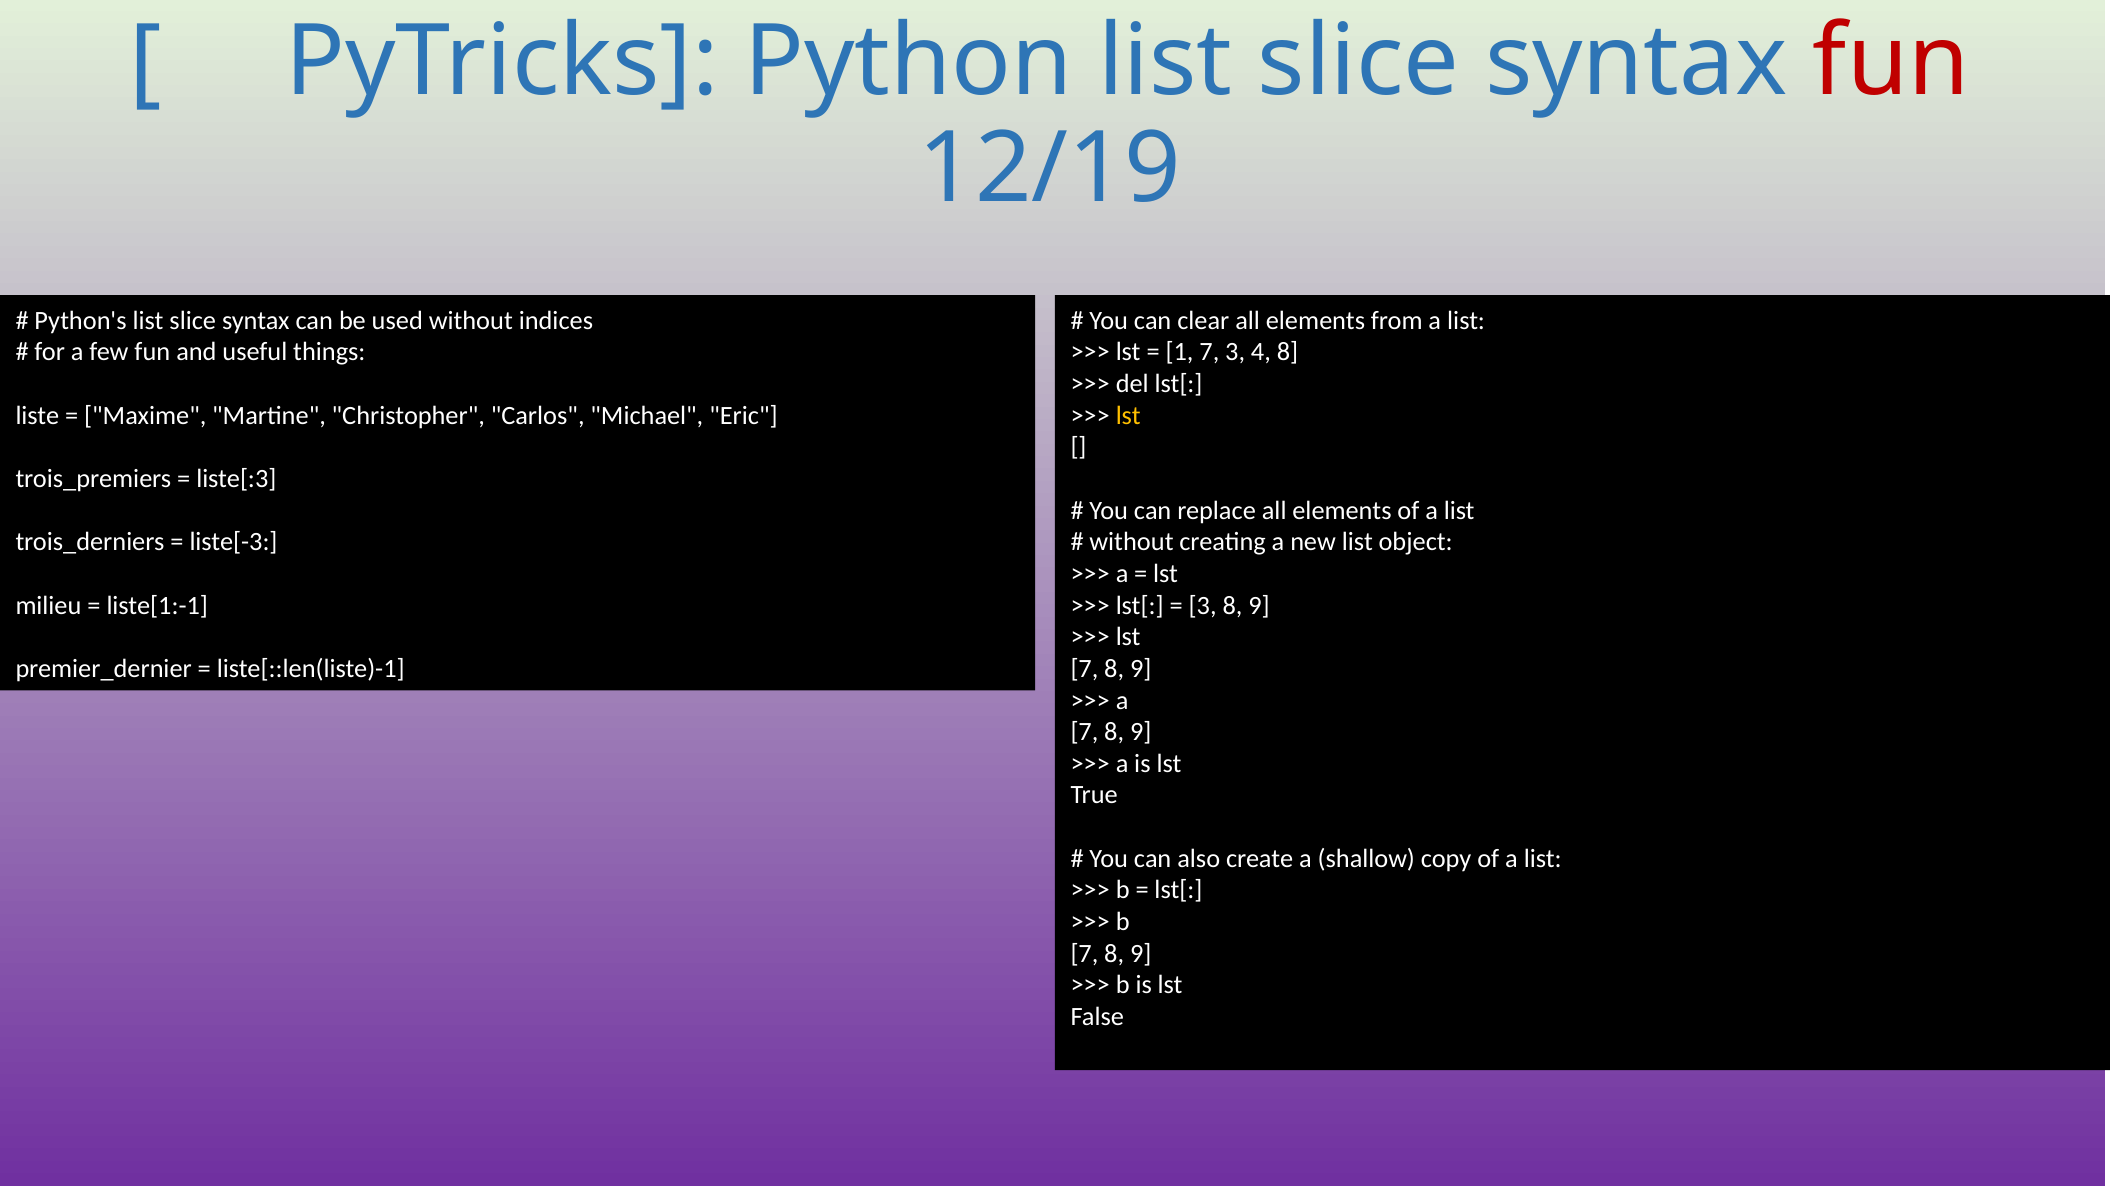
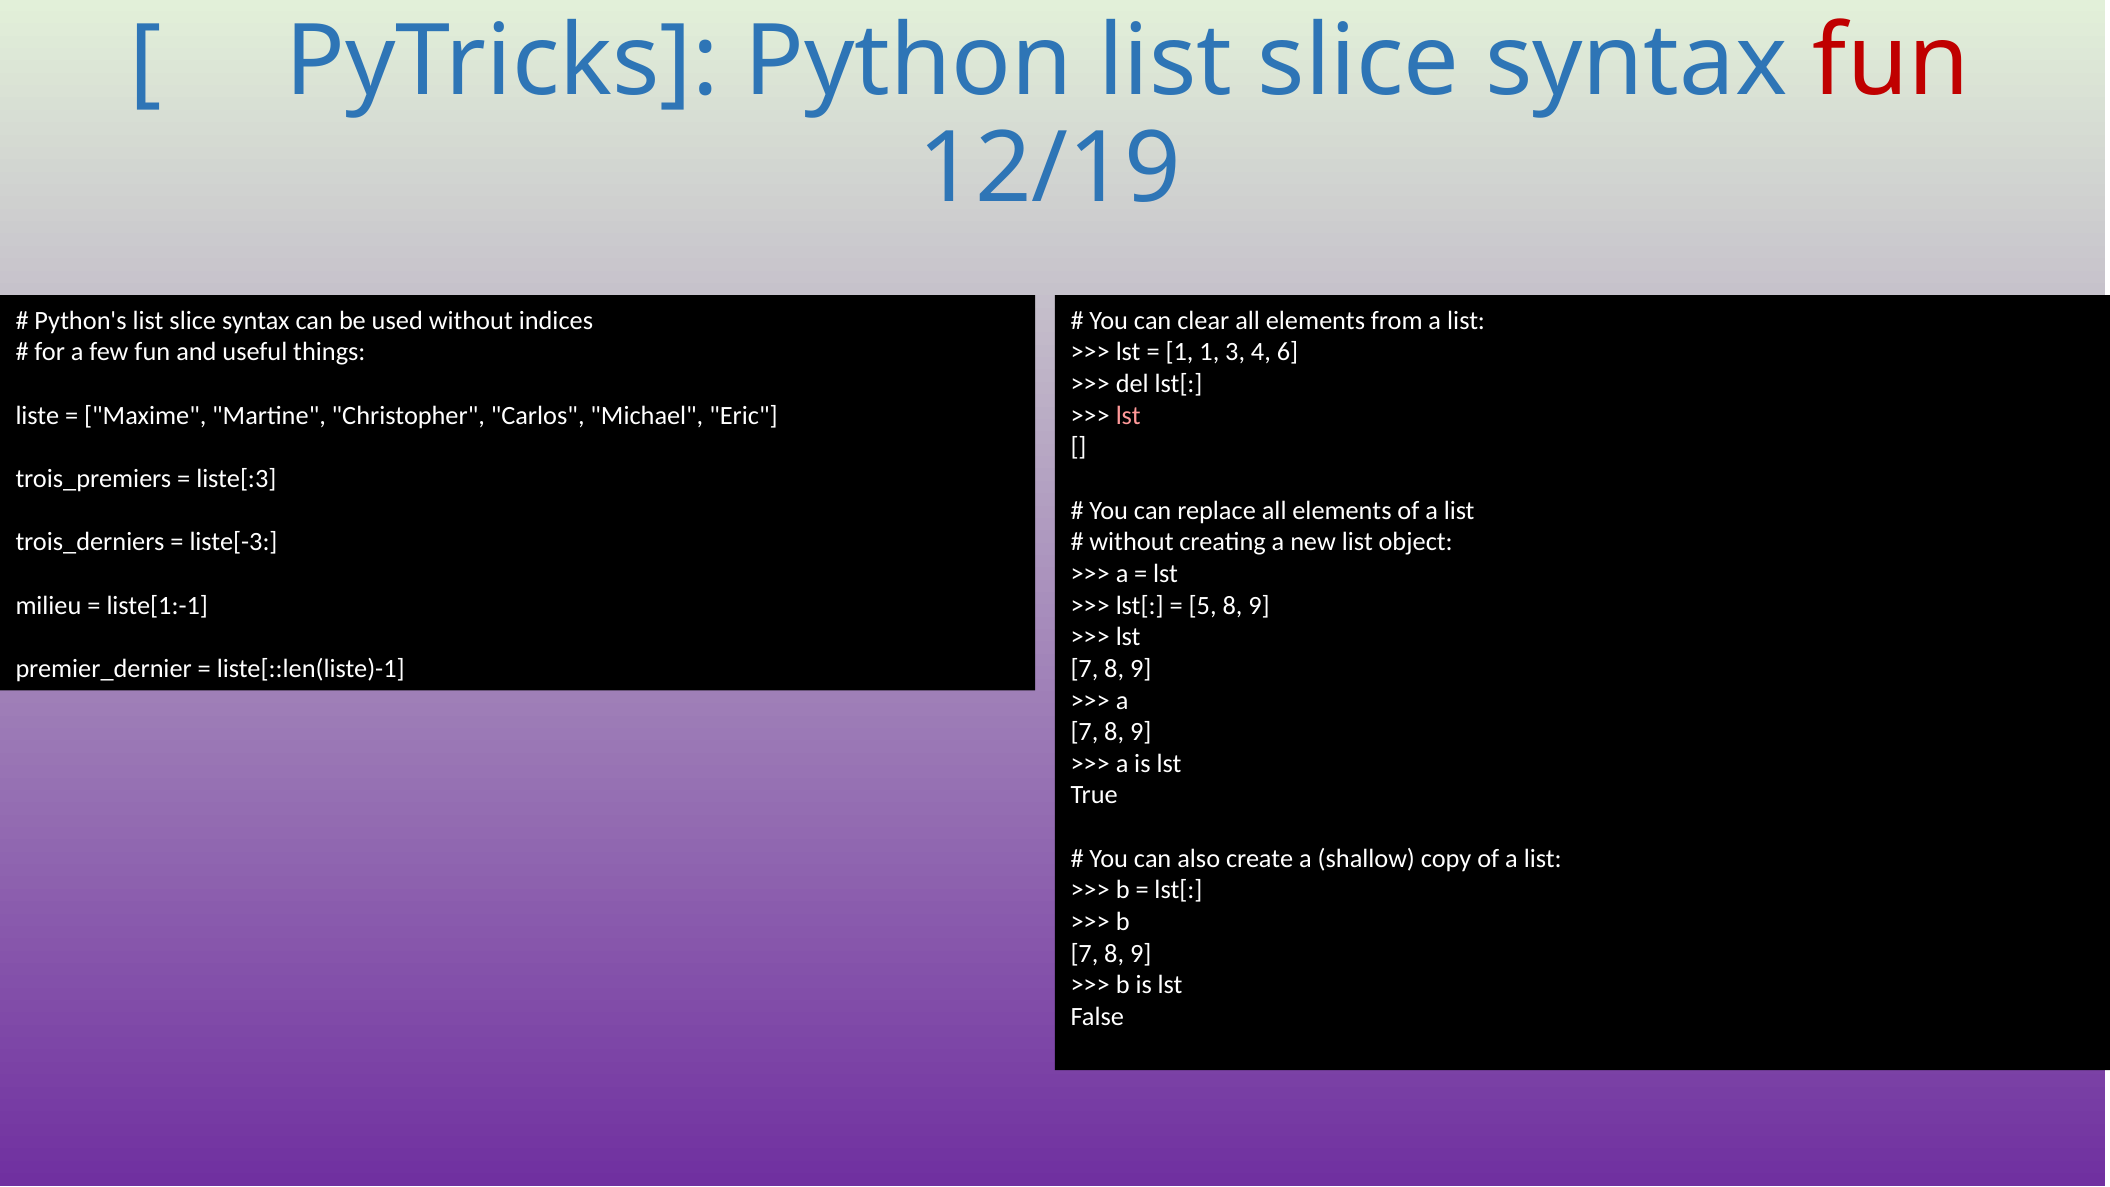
1 7: 7 -> 1 (1209, 352)
4 8: 8 -> 6 (1288, 352)
lst colour: yellow -> pink (1128, 415)
3: 3 -> 5 (1203, 605)
